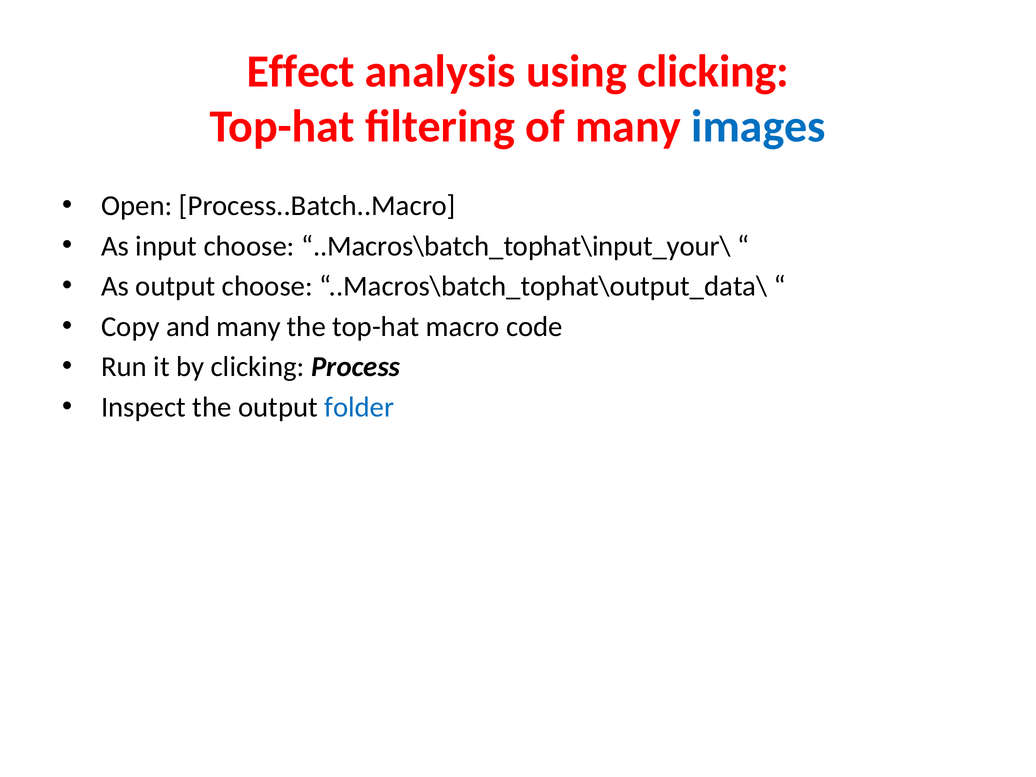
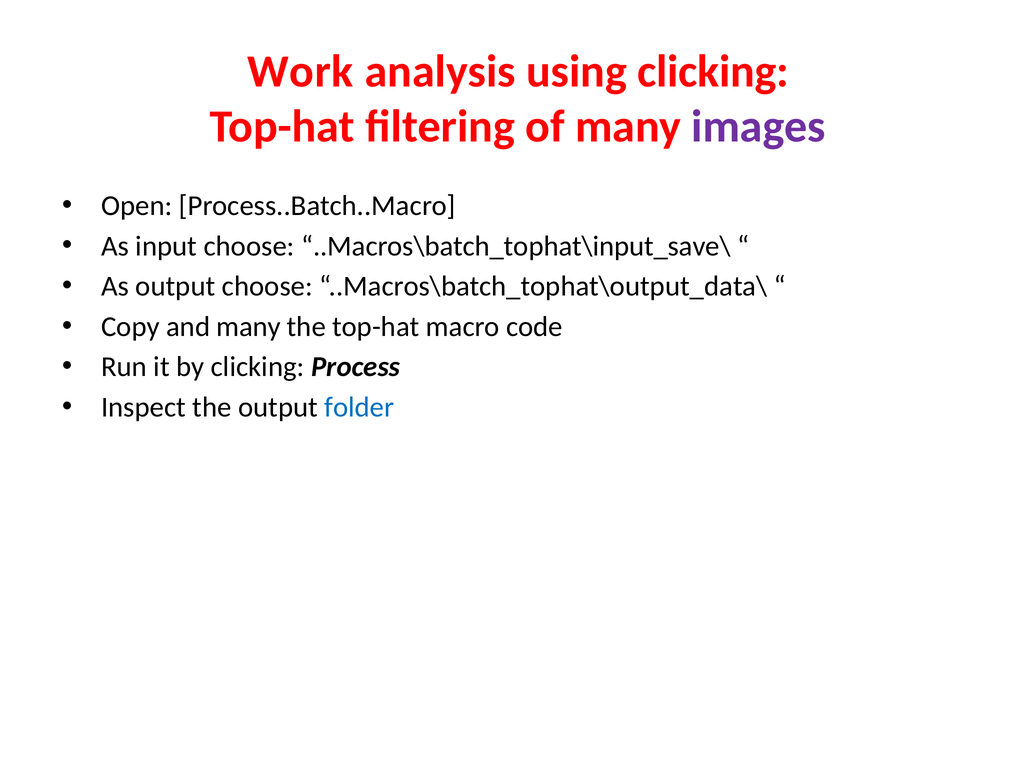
Effect: Effect -> Work (300, 71)
images colour: blue -> purple (759, 127)
..Macros\batch_tophat\input_your\: ..Macros\batch_tophat\input_your\ -> ..Macros\batch_tophat\input_save\ (516, 246)
